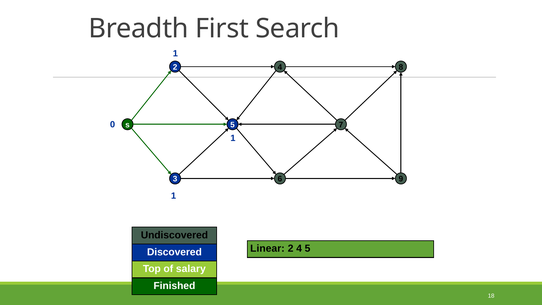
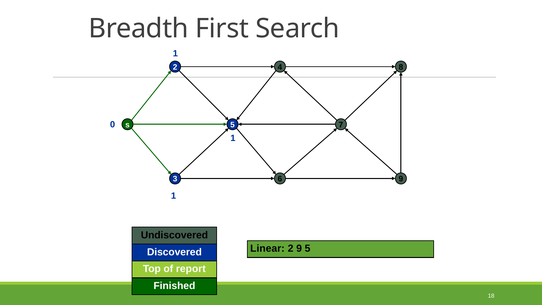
2 4: 4 -> 9 (299, 249)
salary: salary -> report (191, 269)
